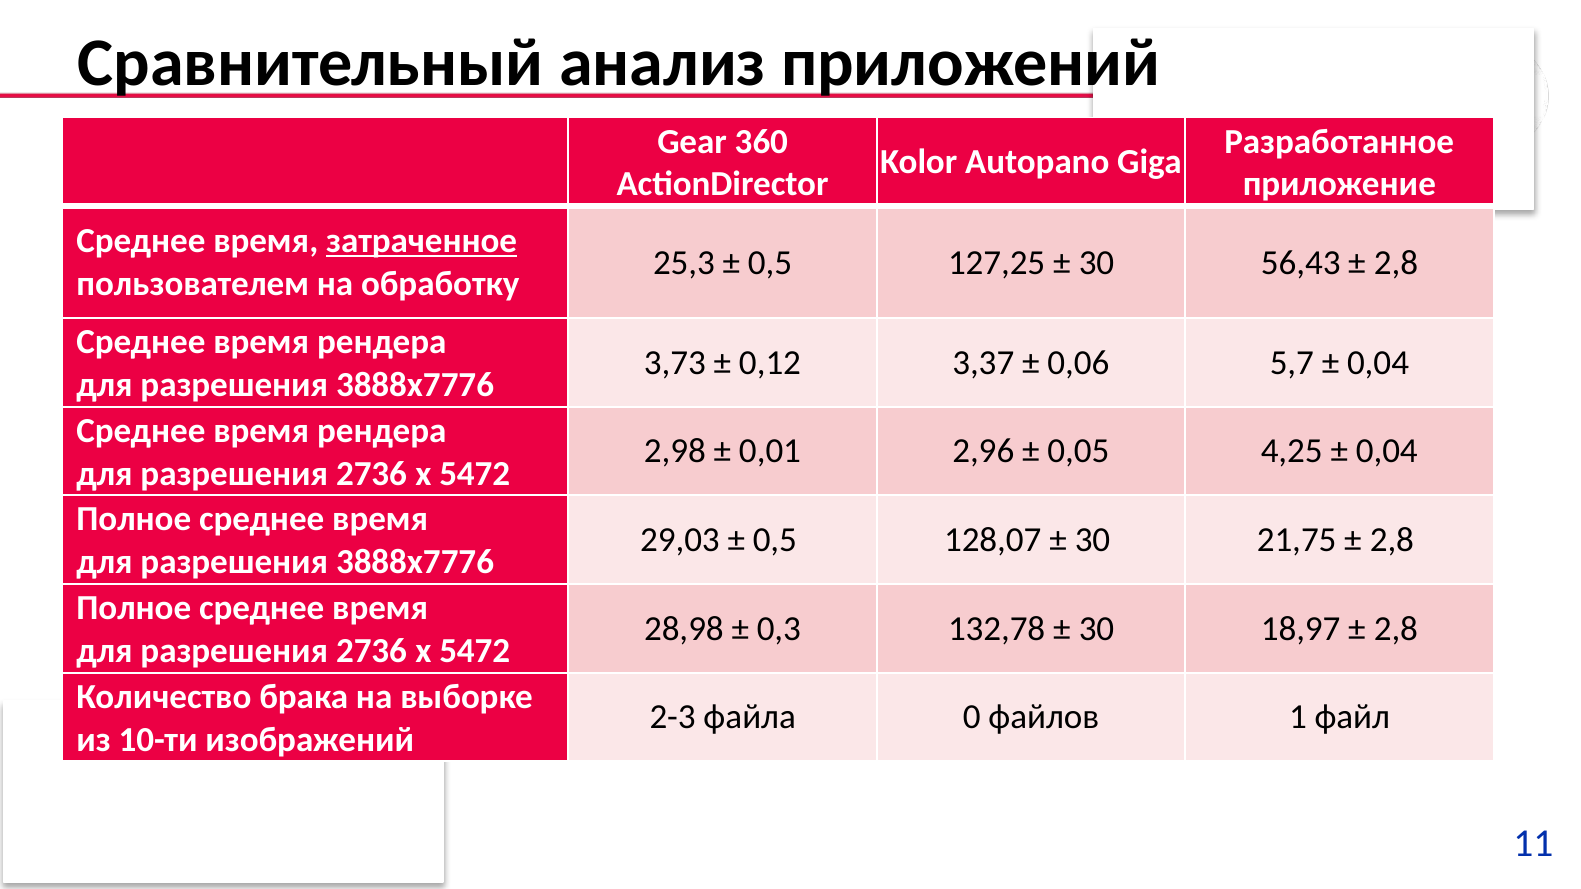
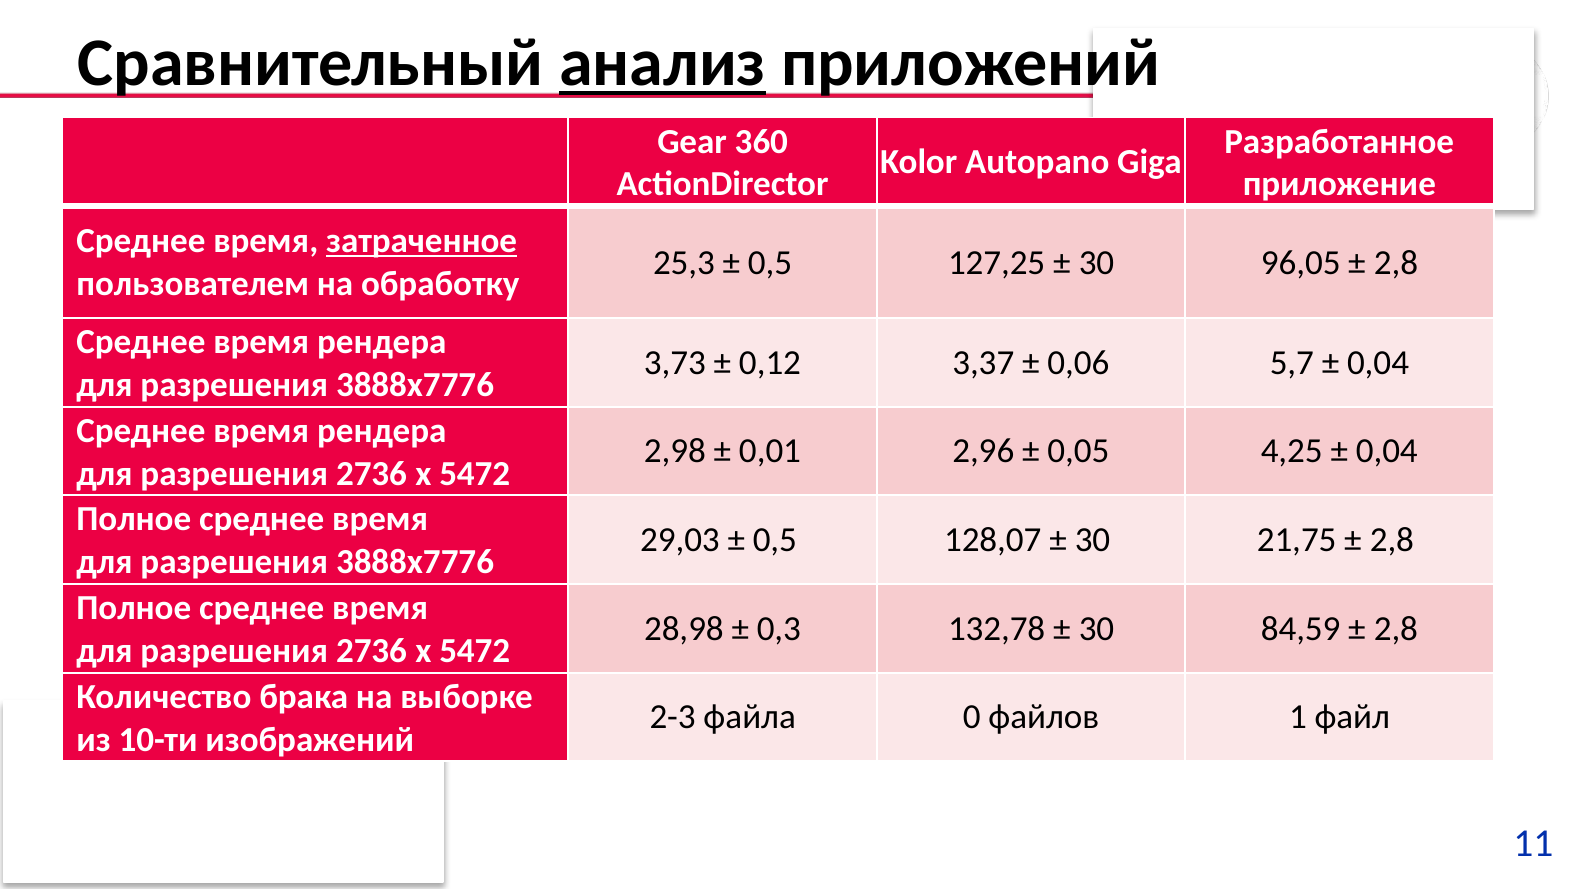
анализ underline: none -> present (663, 63)
56,43: 56,43 -> 96,05 (1301, 263)
18,97: 18,97 -> 84,59 (1301, 629)
